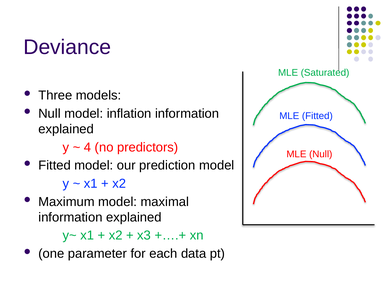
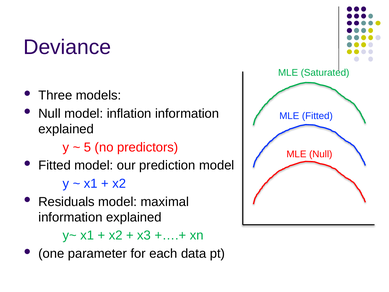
4: 4 -> 5 (88, 147)
Maximum: Maximum -> Residuals (67, 202)
